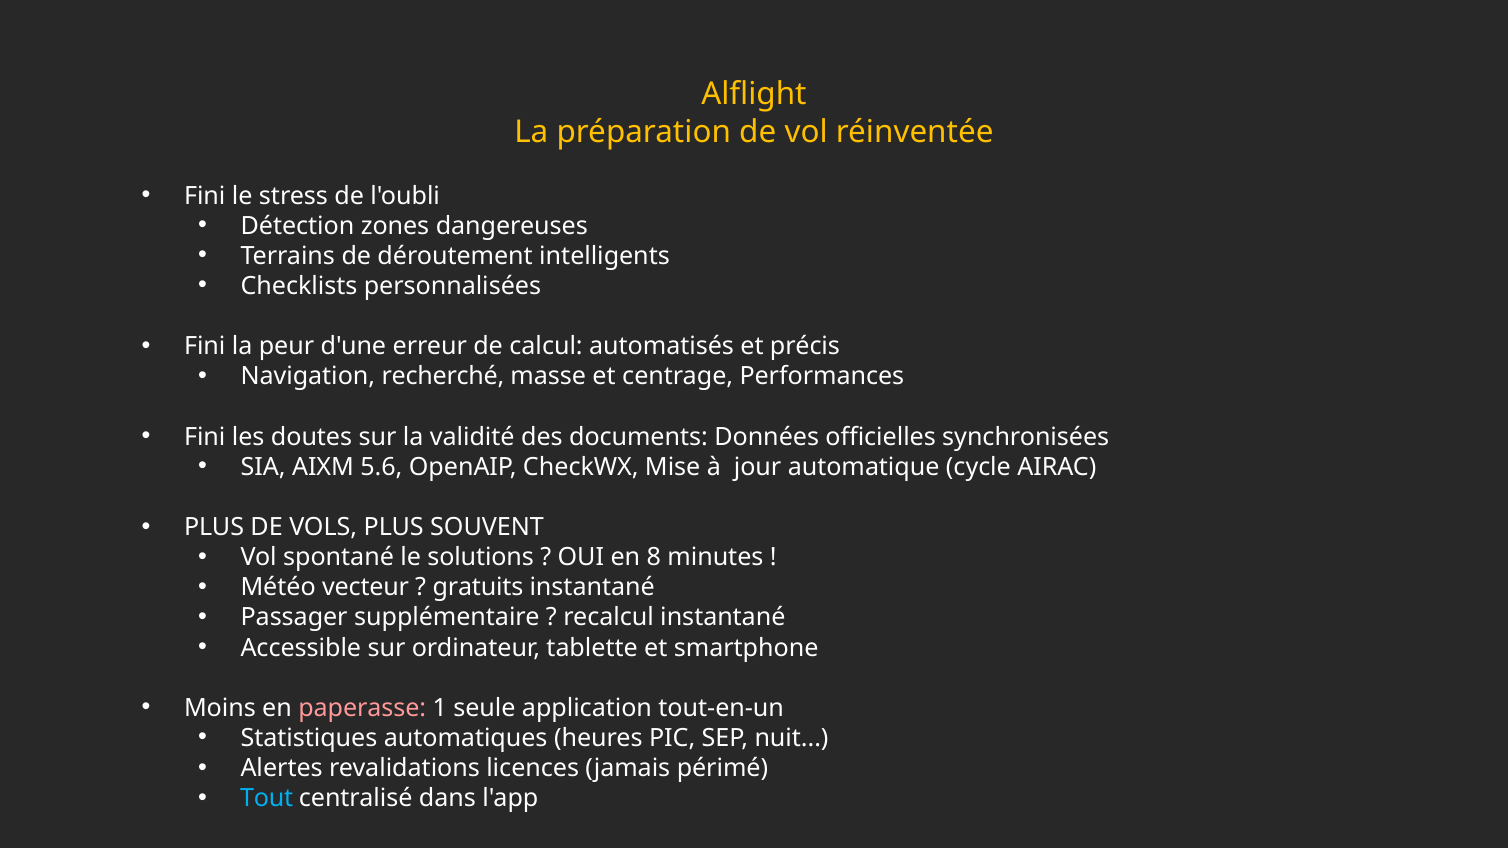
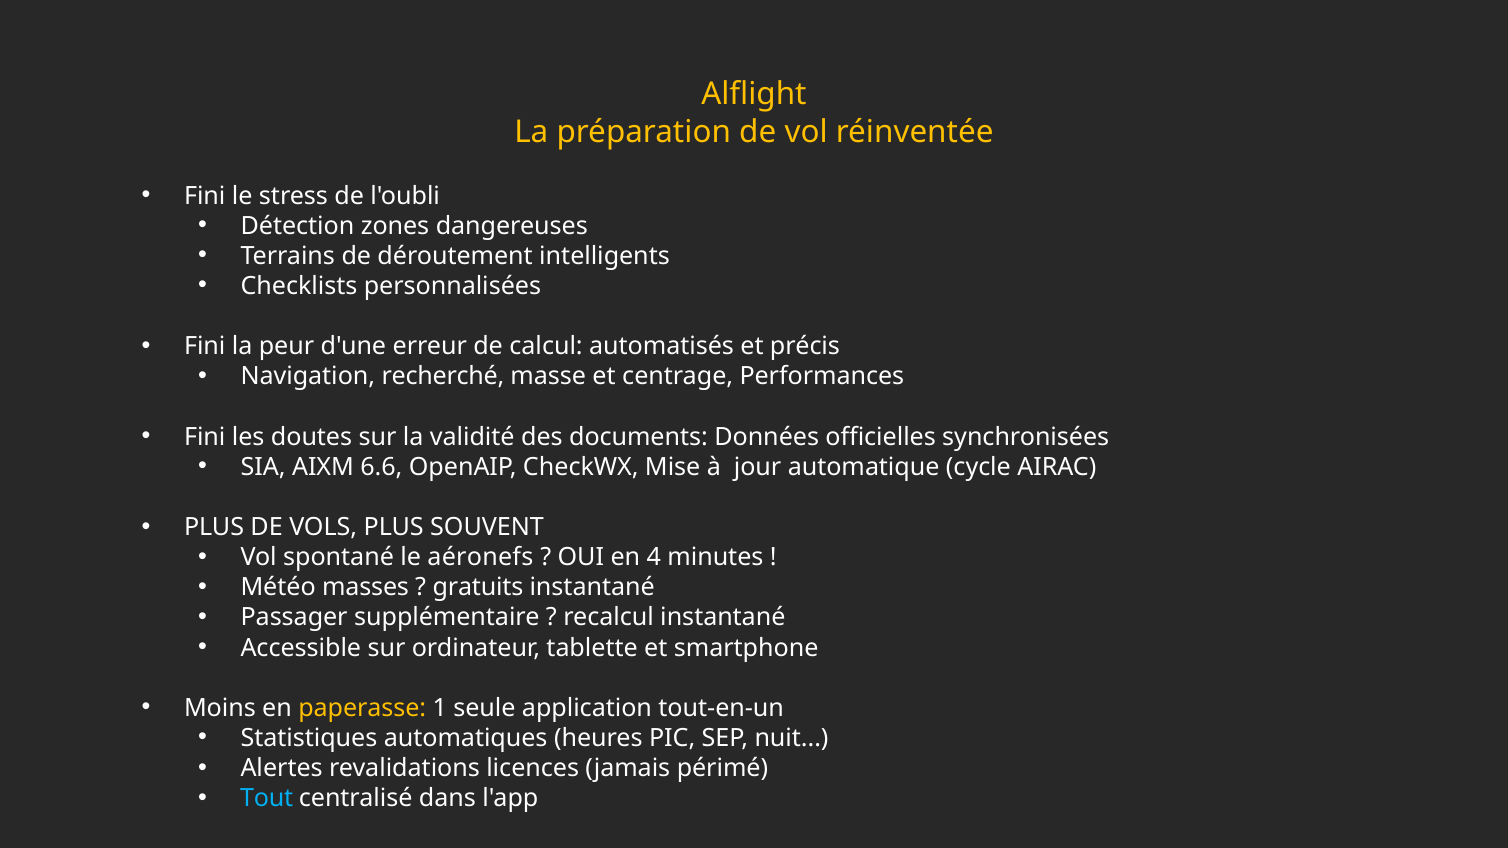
5.6: 5.6 -> 6.6 (381, 467)
solutions: solutions -> aéronefs (480, 558)
8: 8 -> 4 (654, 558)
vecteur: vecteur -> masses (366, 588)
paperasse colour: pink -> yellow (362, 708)
